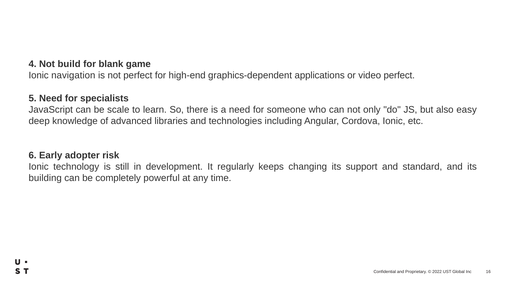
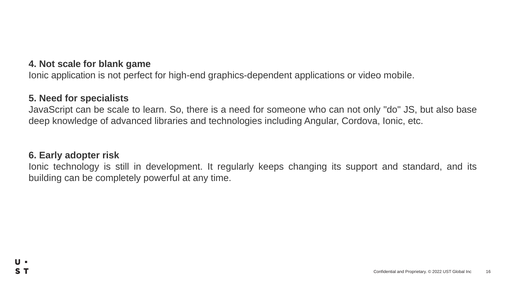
Not build: build -> scale (69, 64)
navigation: navigation -> application (73, 75)
video perfect: perfect -> mobile (399, 75)
easy: easy -> base (467, 109)
